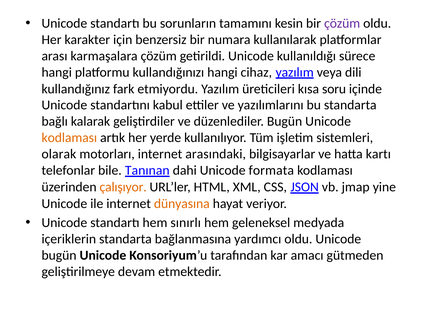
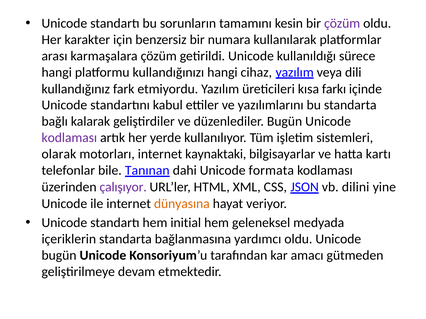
soru: soru -> farkı (334, 89)
kodlaması colour: orange -> purple (69, 138)
arasındaki: arasındaki -> kaynaktaki (216, 154)
çalışıyor colour: orange -> purple (123, 187)
jmap: jmap -> dilini (356, 187)
sınırlı: sınırlı -> initial (186, 223)
